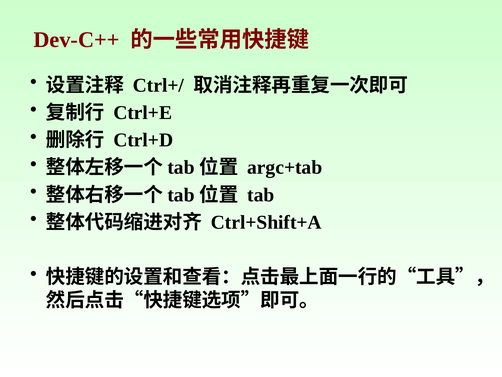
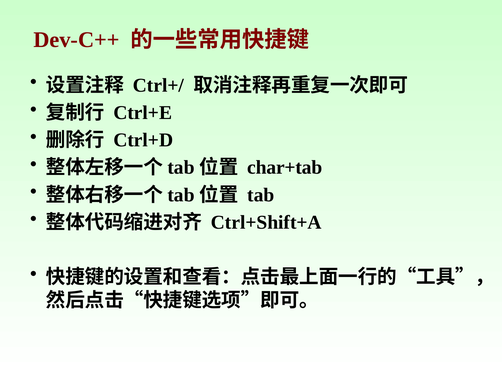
argc+tab: argc+tab -> char+tab (285, 167)
